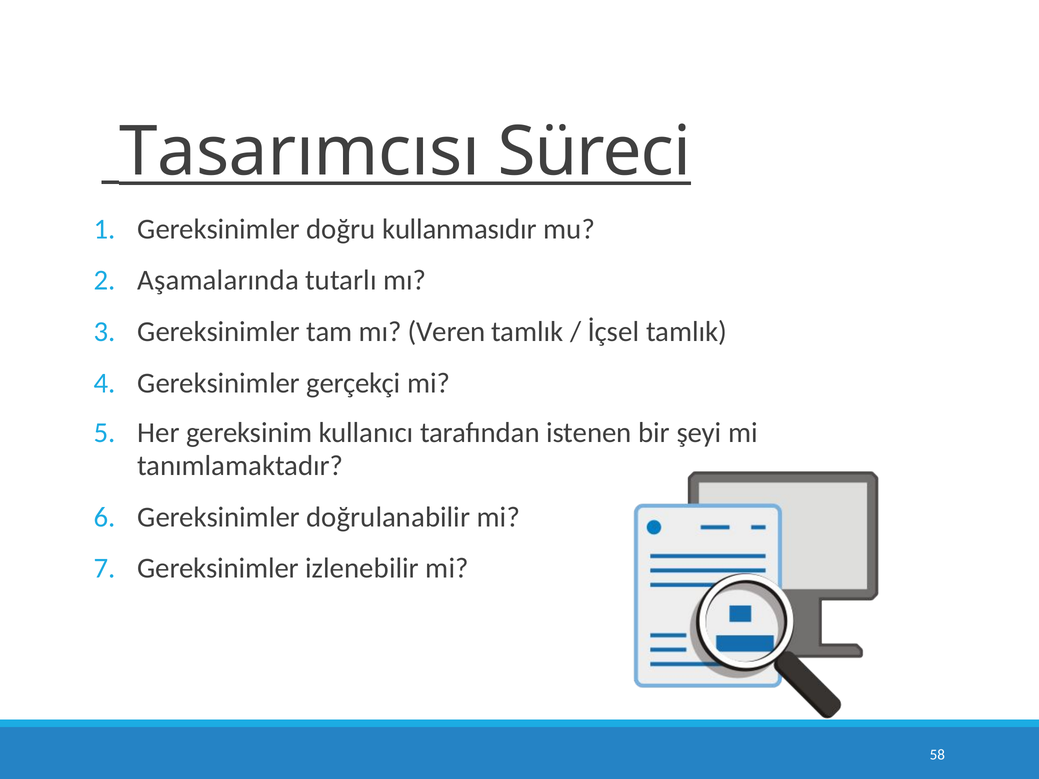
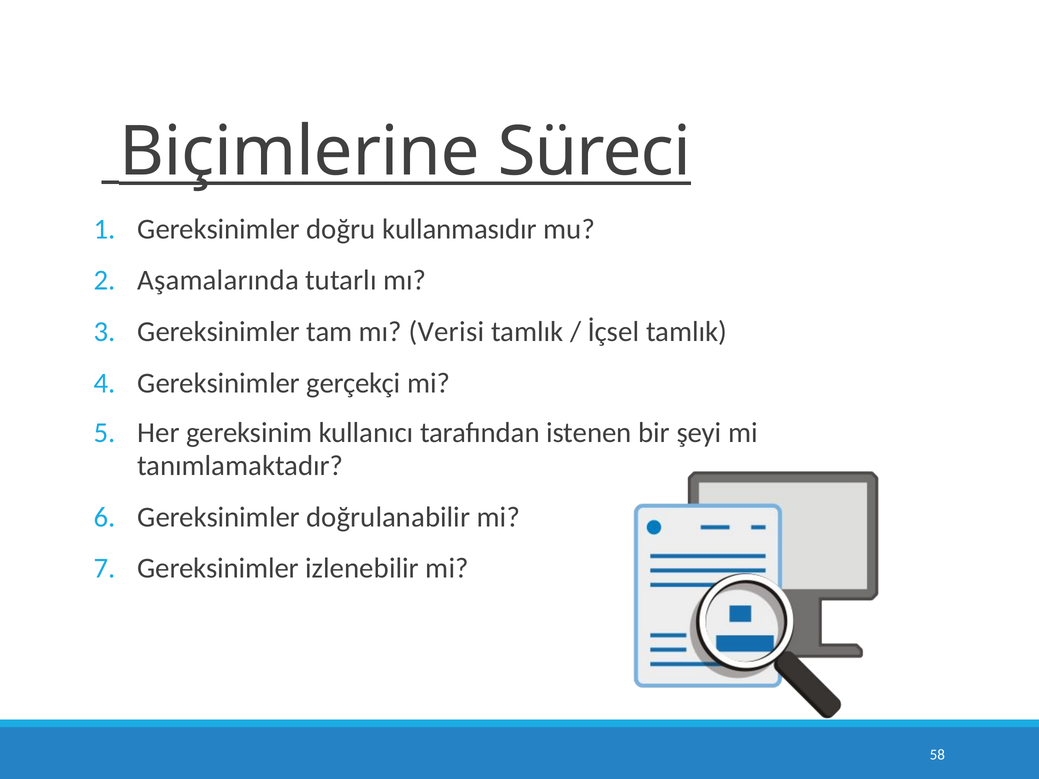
Tasarımcısı: Tasarımcısı -> Biçimlerine (300, 152)
Veren: Veren -> Verisi (446, 332)
